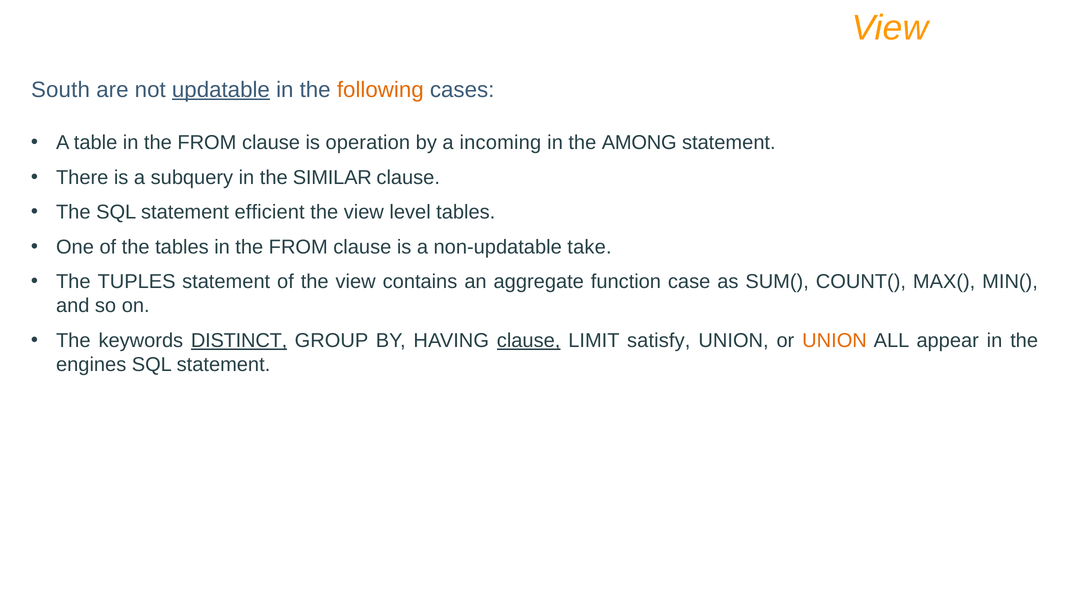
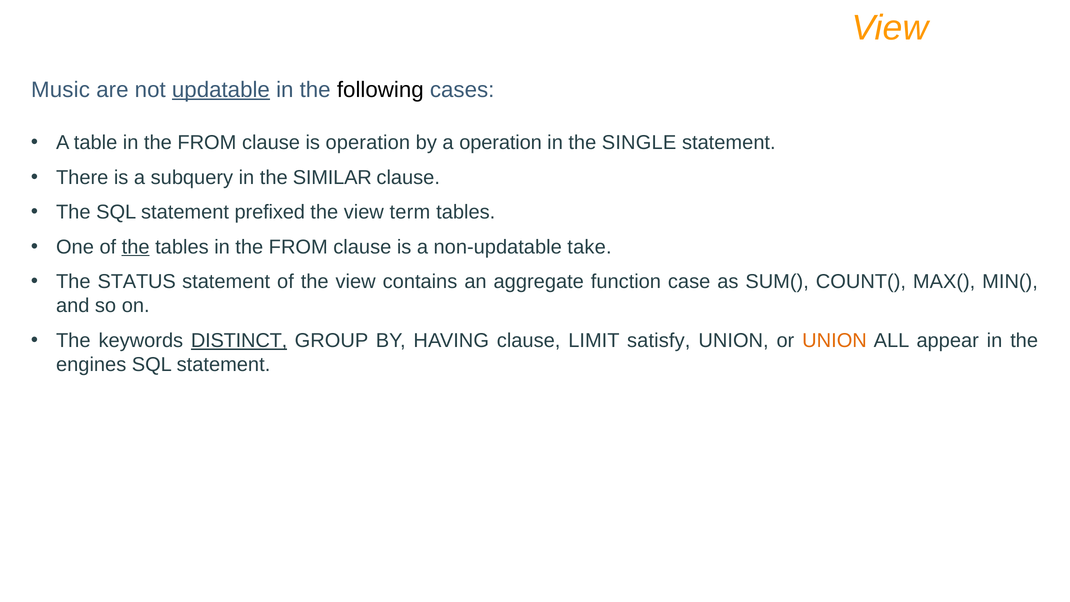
South: South -> Music (60, 90)
following colour: orange -> black (380, 90)
a incoming: incoming -> operation (501, 143)
AMONG: AMONG -> SINGLE (639, 143)
efficient: efficient -> prefixed (270, 212)
level: level -> term (410, 212)
the underline: none -> present (136, 247)
TUPLES: TUPLES -> STATUS (137, 282)
clause underline: present -> none (529, 341)
